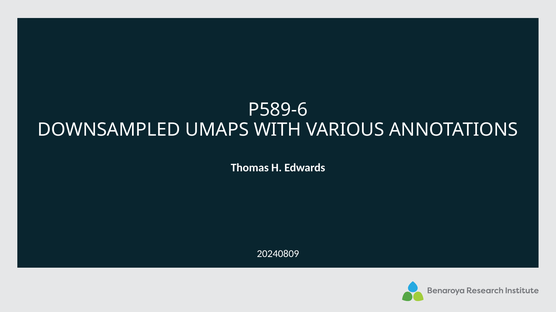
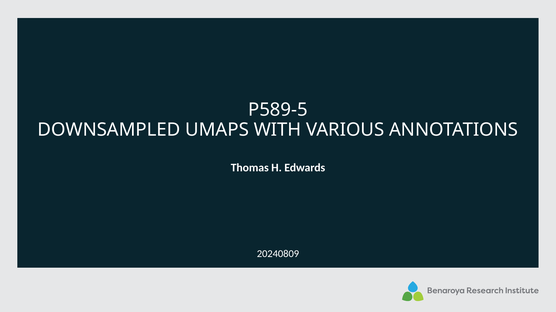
P589-6: P589-6 -> P589-5 (278, 110)
